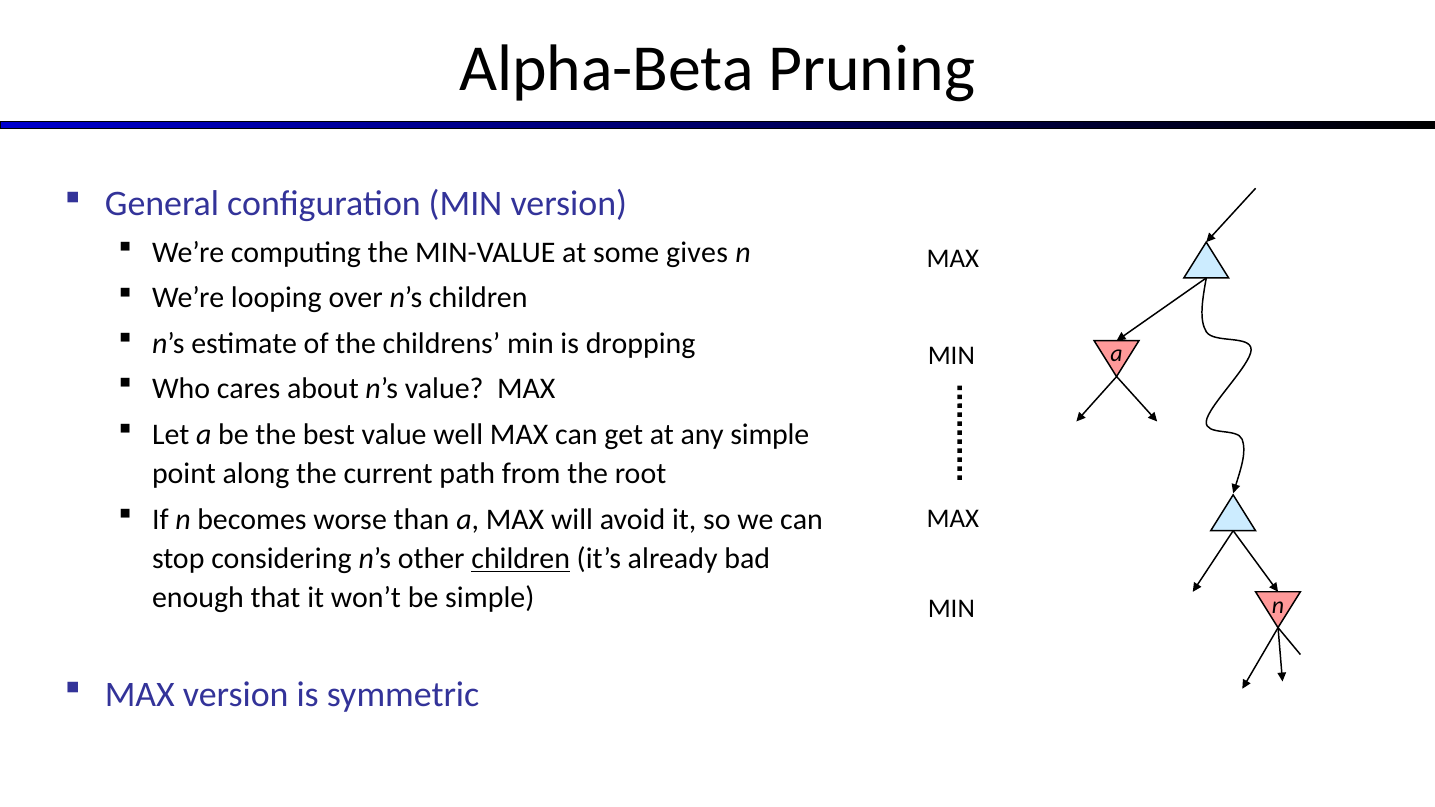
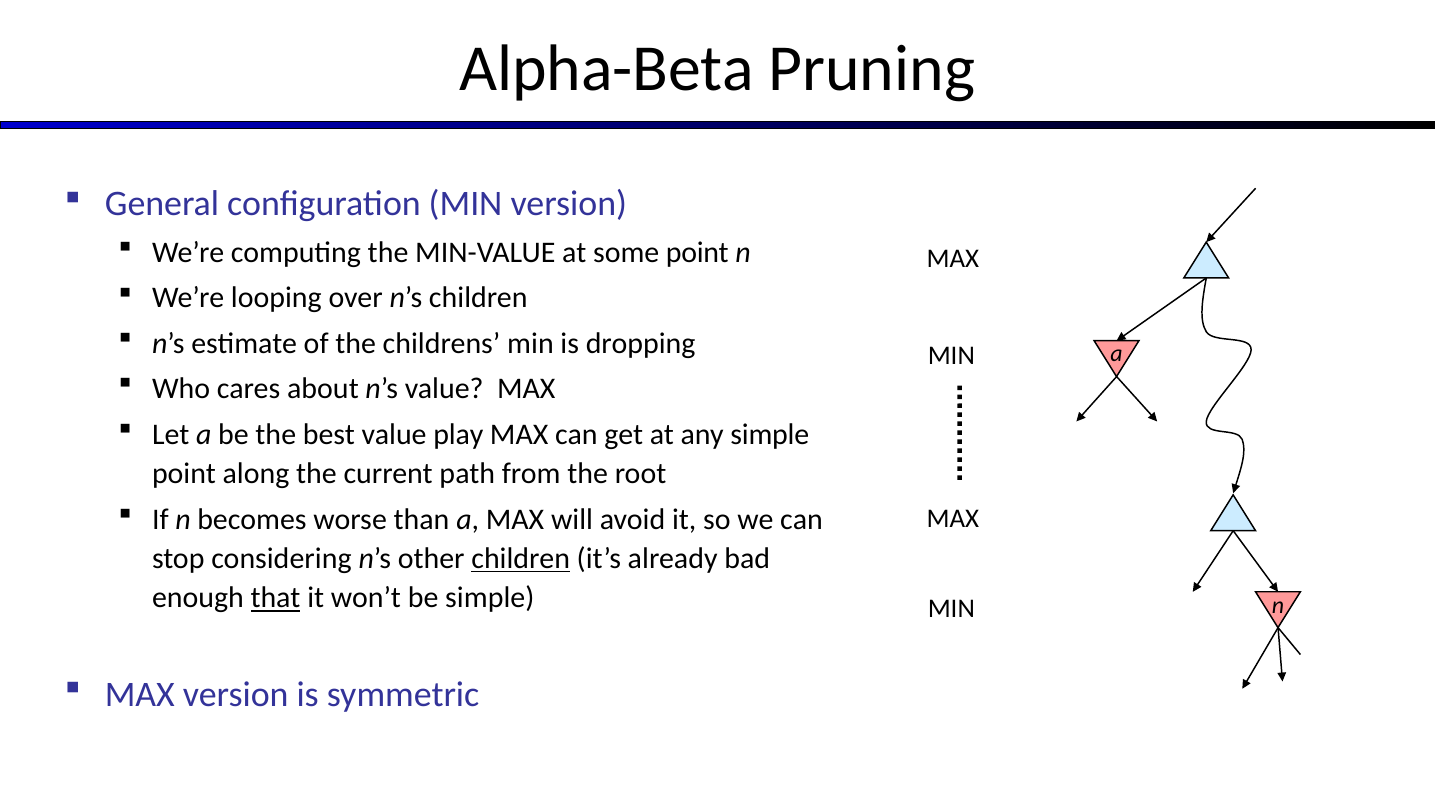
some gives: gives -> point (697, 253)
well: well -> play (458, 434)
that underline: none -> present (276, 598)
